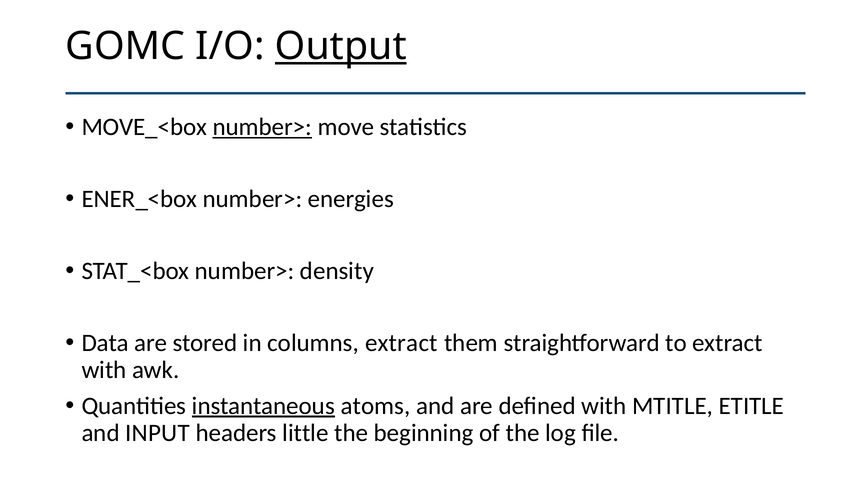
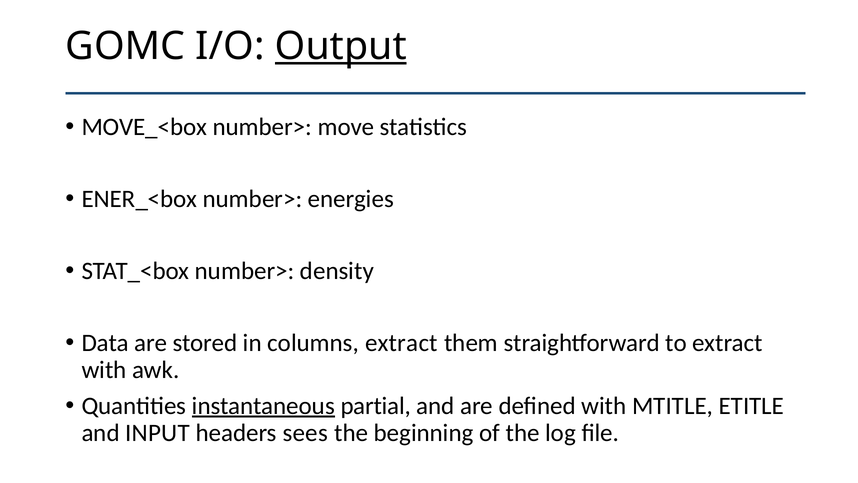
number> underline: present -> none (262, 127)
atoms: atoms -> partial (376, 405)
little: little -> sees (305, 432)
